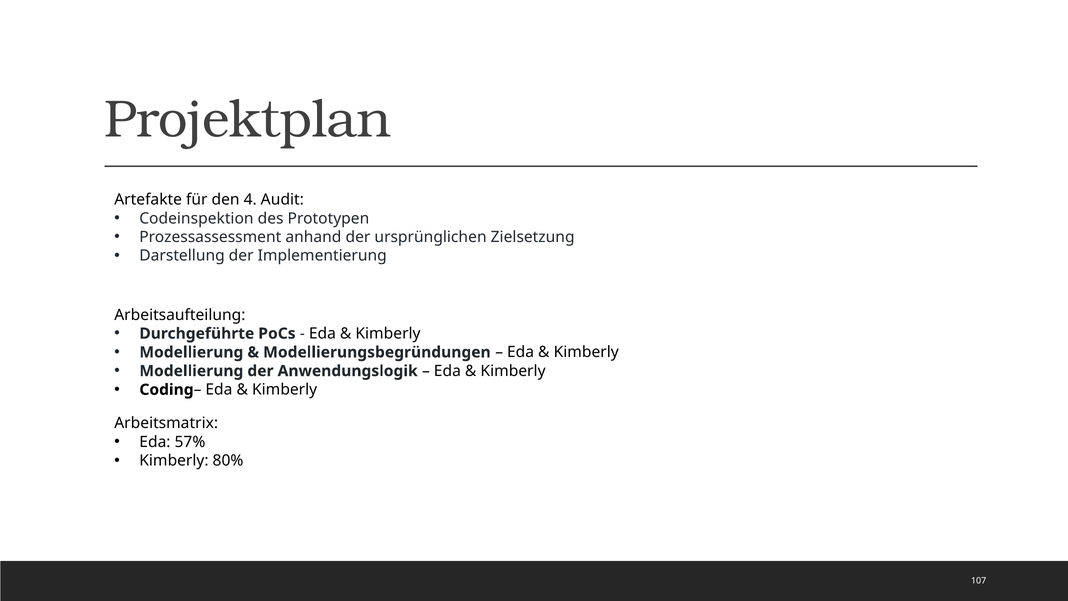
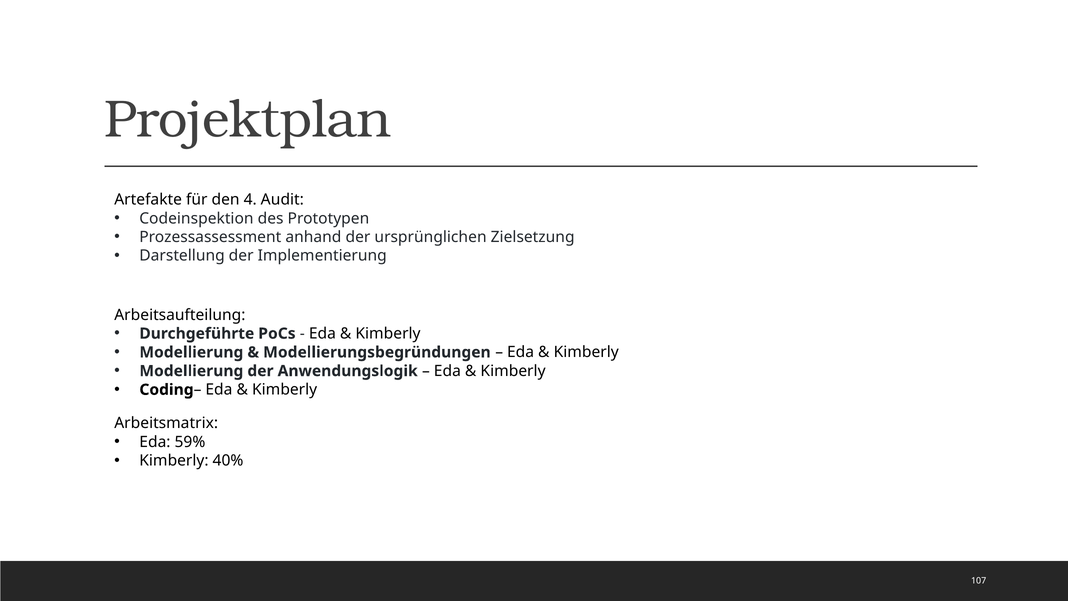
57%: 57% -> 59% (190, 442)
80%: 80% -> 40% (228, 461)
